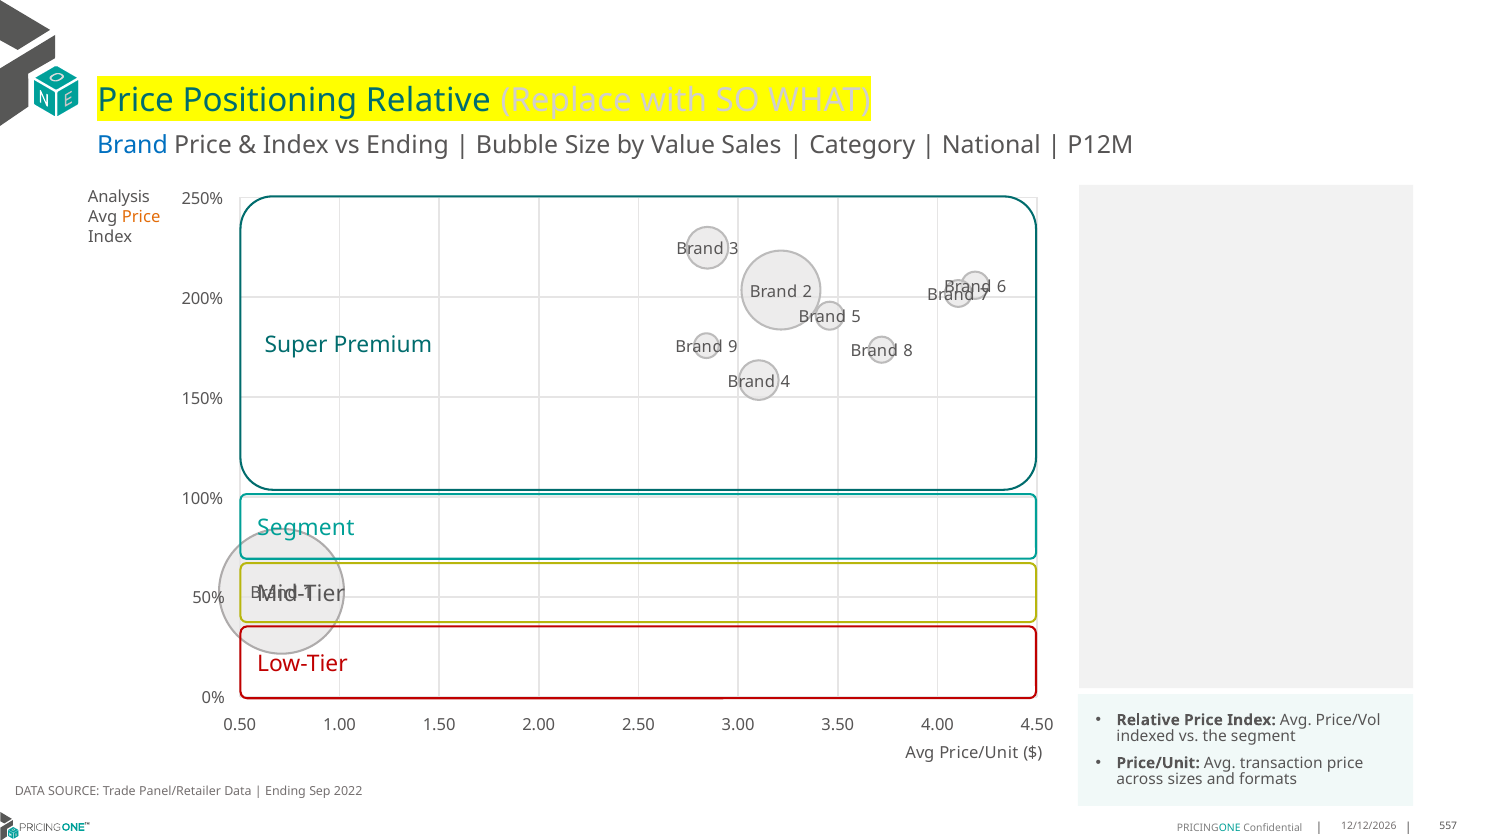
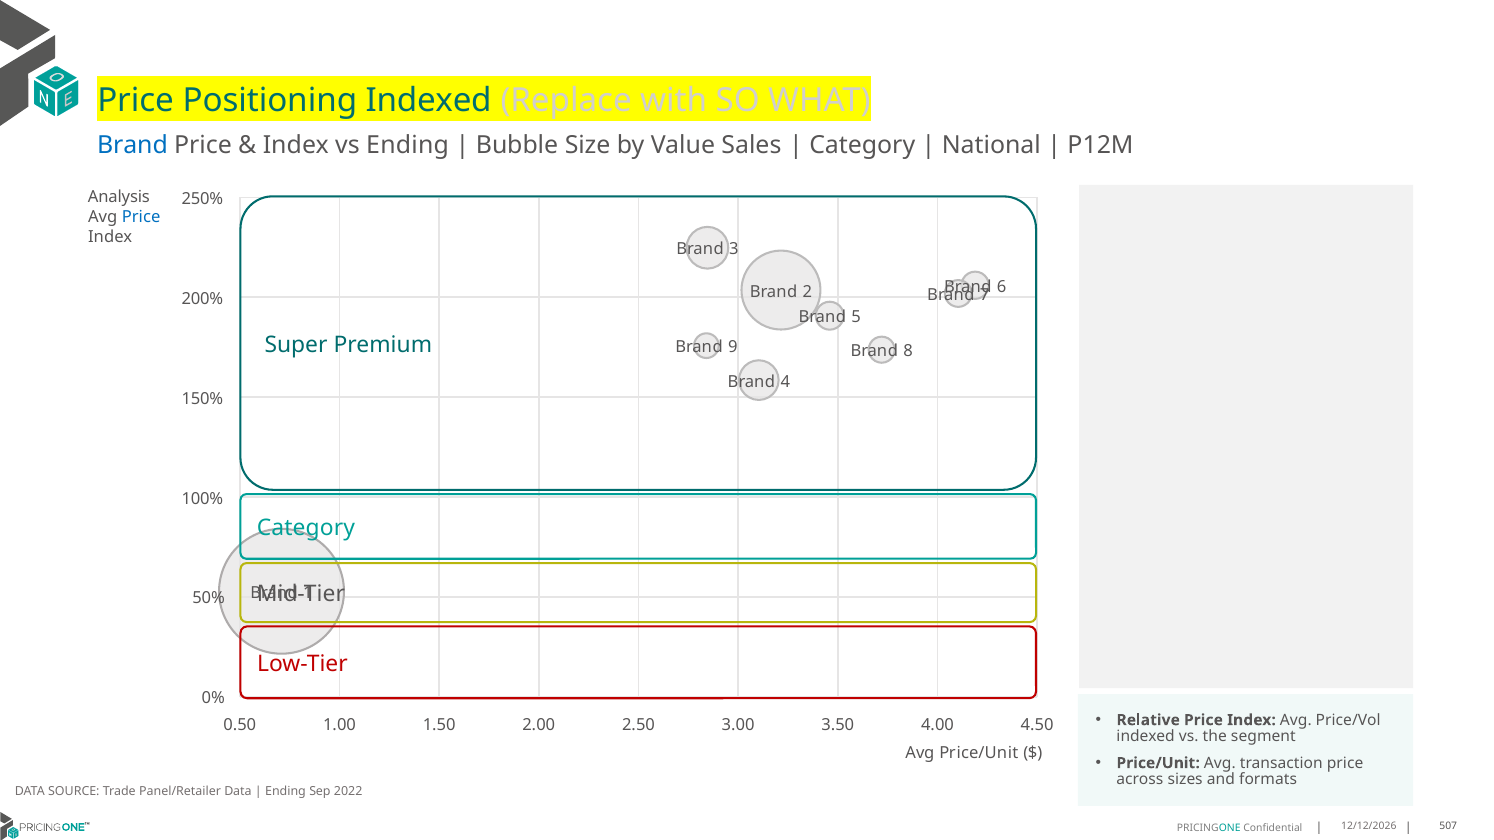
Positioning Relative: Relative -> Indexed (429, 100)
Price colour: orange -> blue (141, 217)
Segment: Segment -> Category (306, 528)
557: 557 -> 507 (1448, 826)
